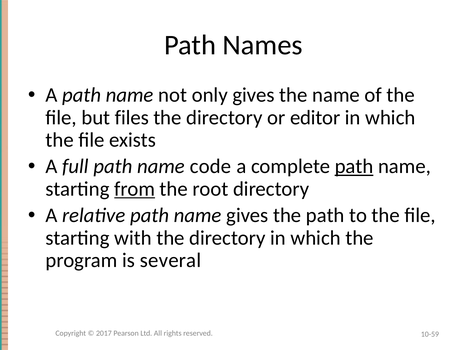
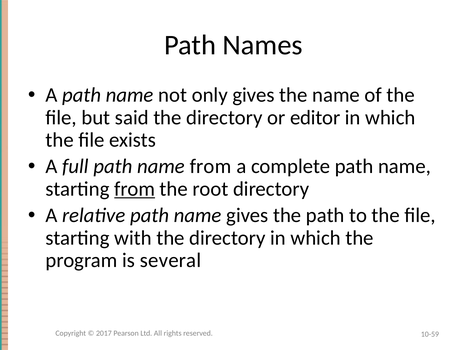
files: files -> said (132, 118)
name code: code -> from (211, 167)
path underline: present -> none (354, 167)
